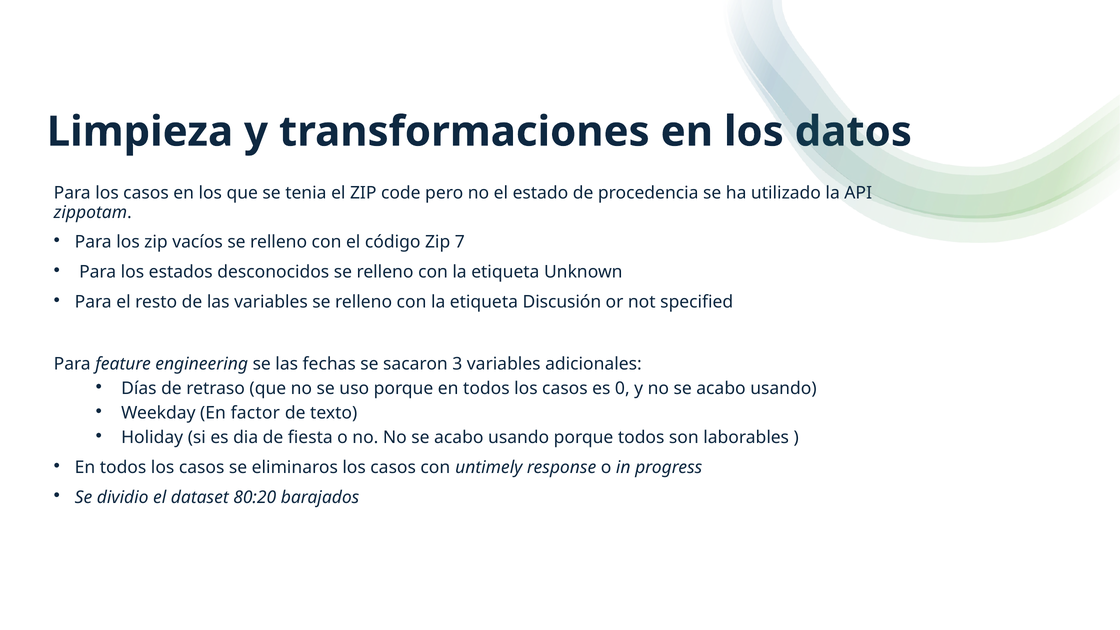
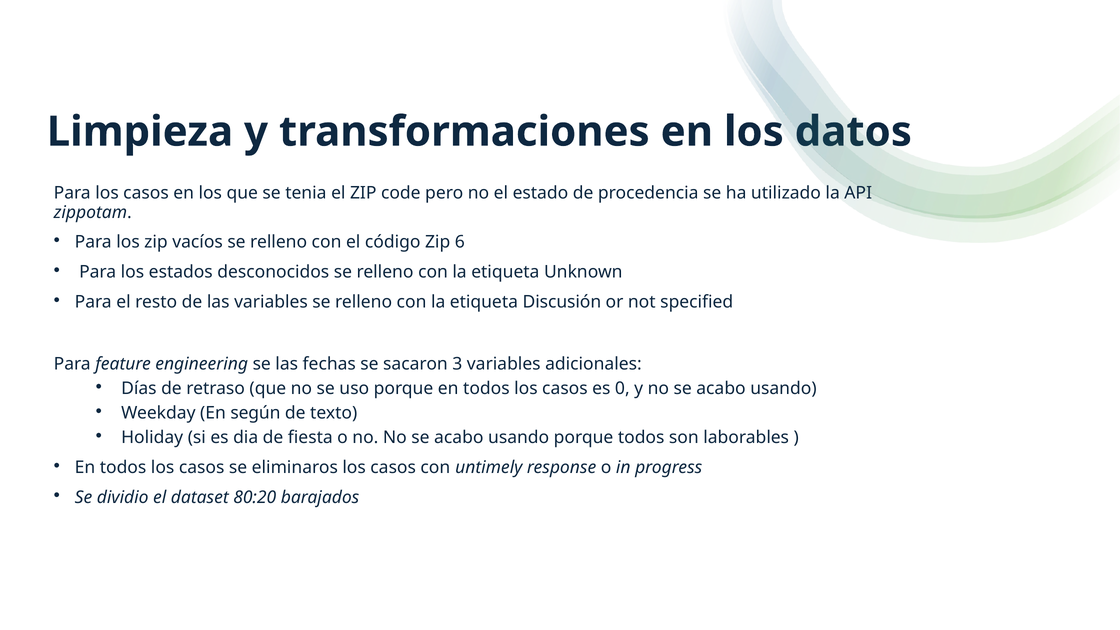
7: 7 -> 6 (460, 242)
factor: factor -> según (255, 413)
